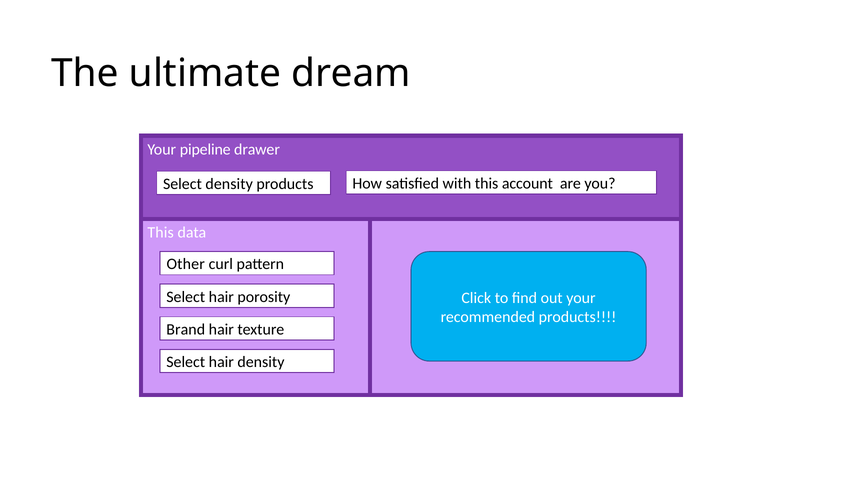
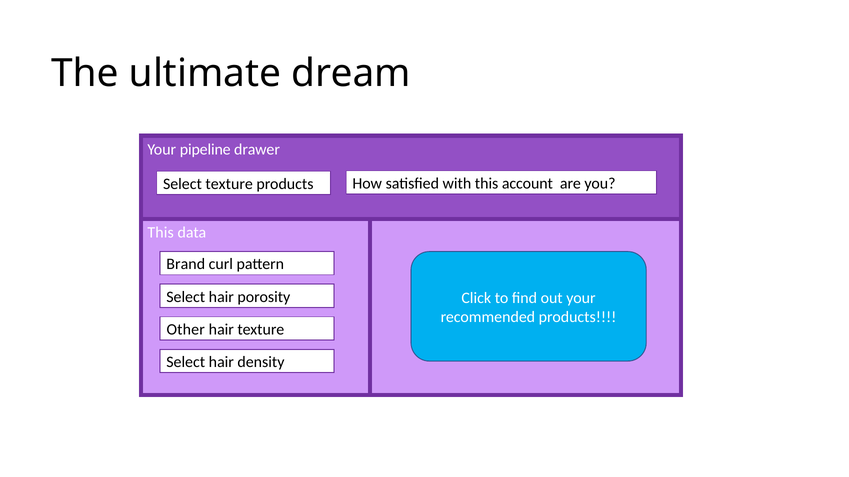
Select density: density -> texture (229, 184)
Other: Other -> Brand (186, 265)
Brand: Brand -> Other (186, 330)
